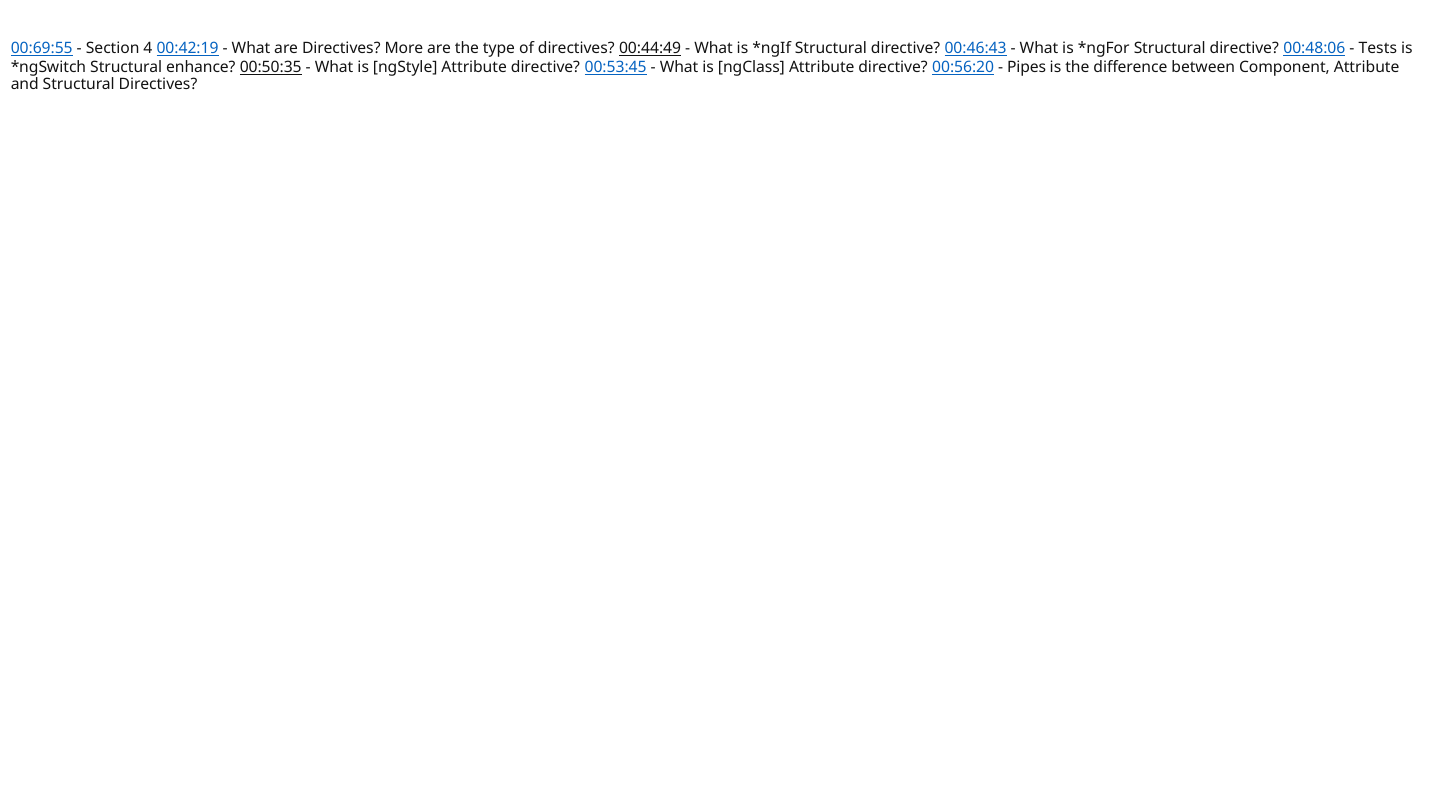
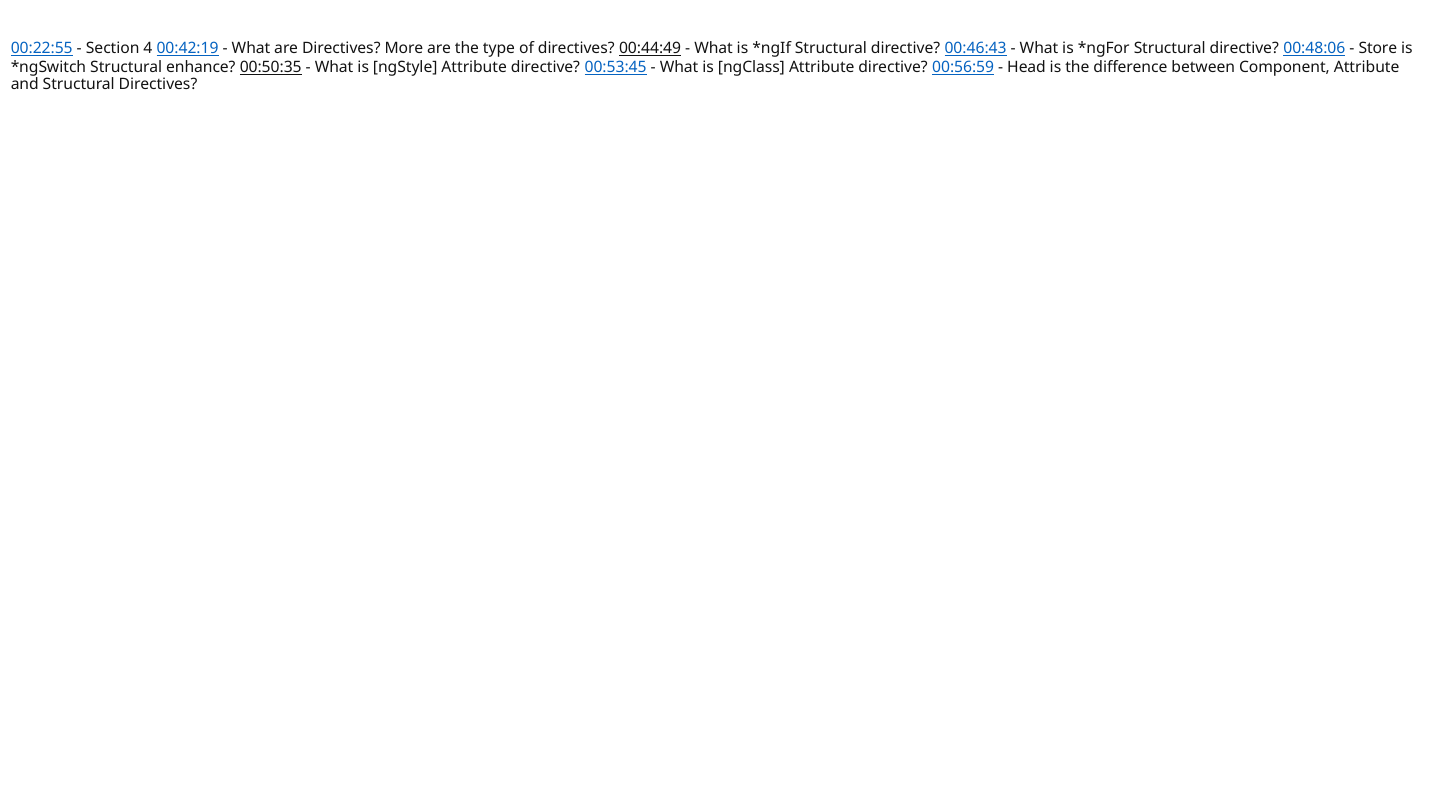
00:69:55: 00:69:55 -> 00:22:55 (42, 48)
Tests: Tests -> Store (1378, 48)
00:56:20: 00:56:20 -> 00:56:59 (963, 67)
Pipes: Pipes -> Head (1027, 67)
